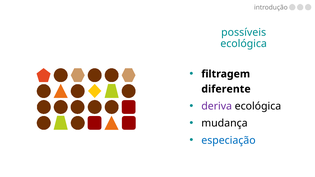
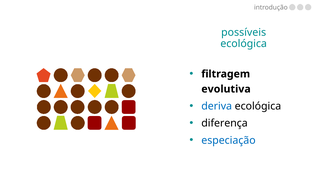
diferente: diferente -> evolutiva (226, 89)
deriva colour: purple -> blue (217, 106)
mudança: mudança -> diferença (225, 123)
